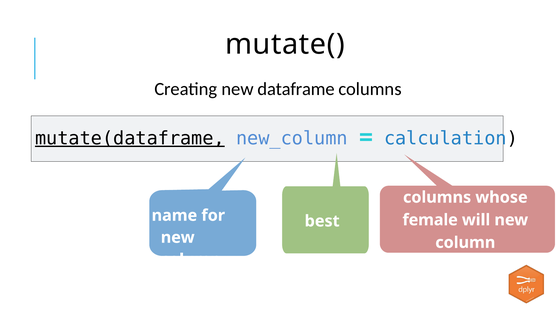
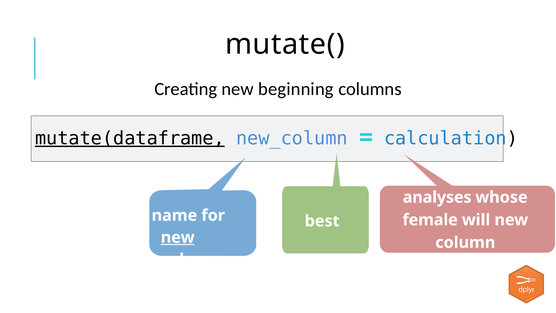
dataframe: dataframe -> beginning (296, 89)
columns: columns -> analyses (437, 197)
new underline: none -> present (178, 237)
